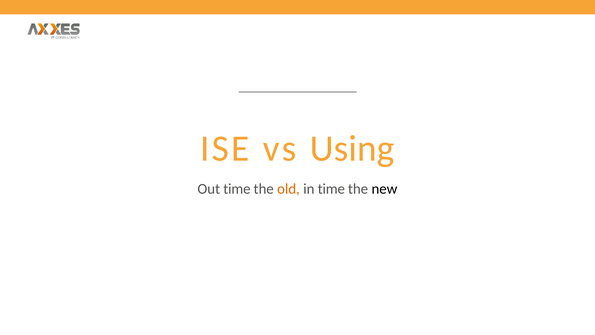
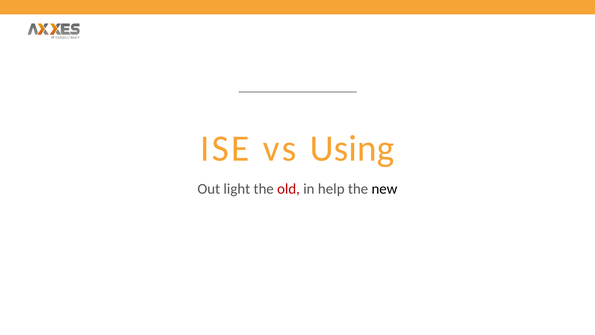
Out time: time -> light (237, 189)
old colour: orange -> red (288, 189)
in time: time -> help (331, 189)
